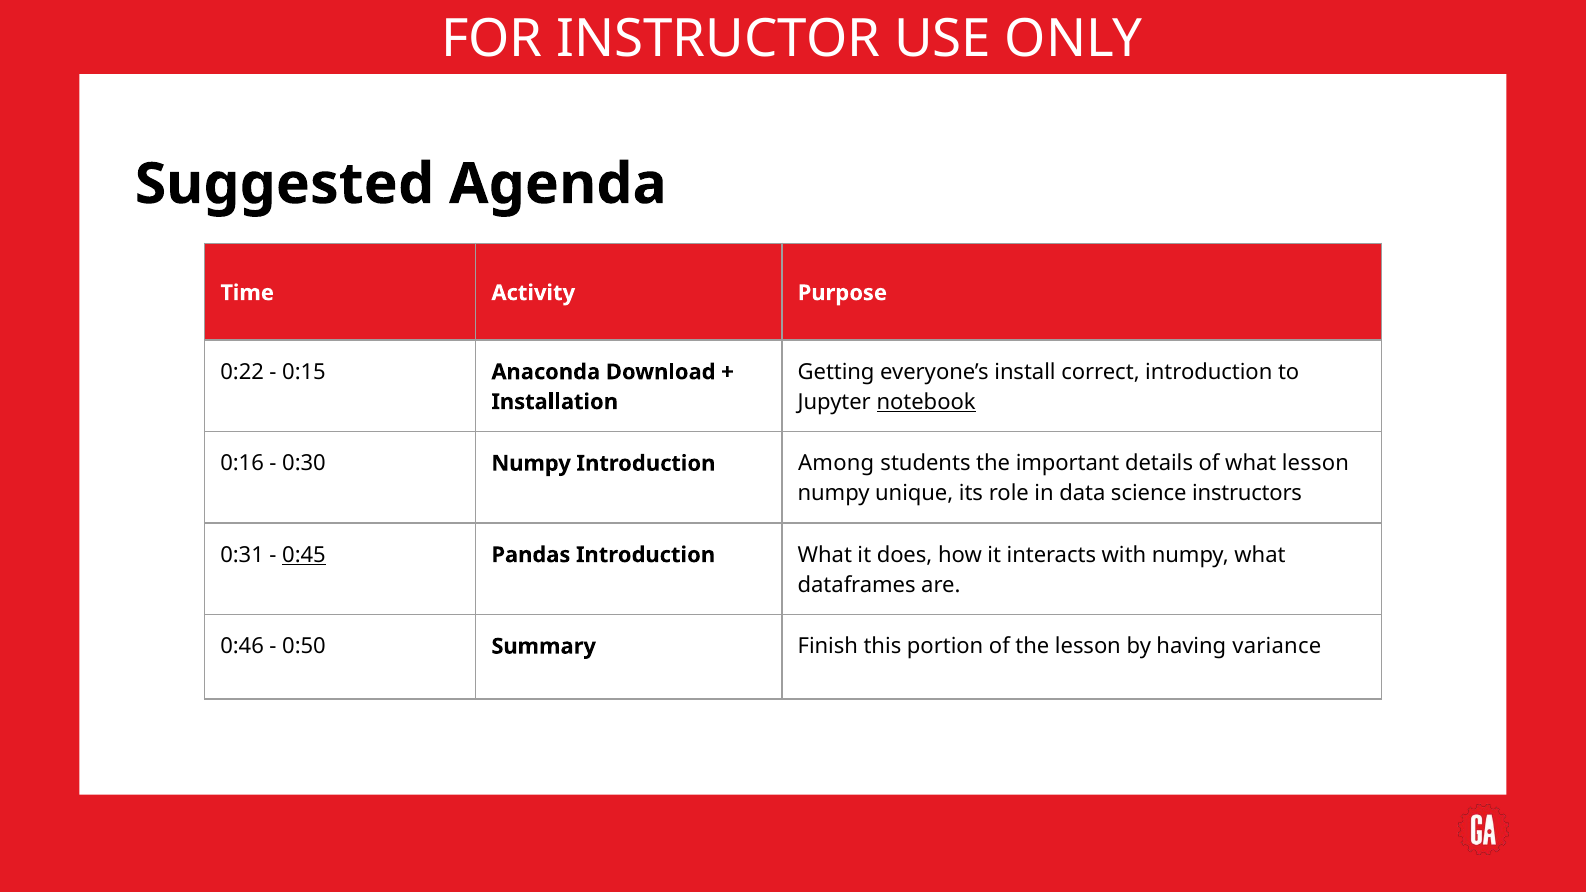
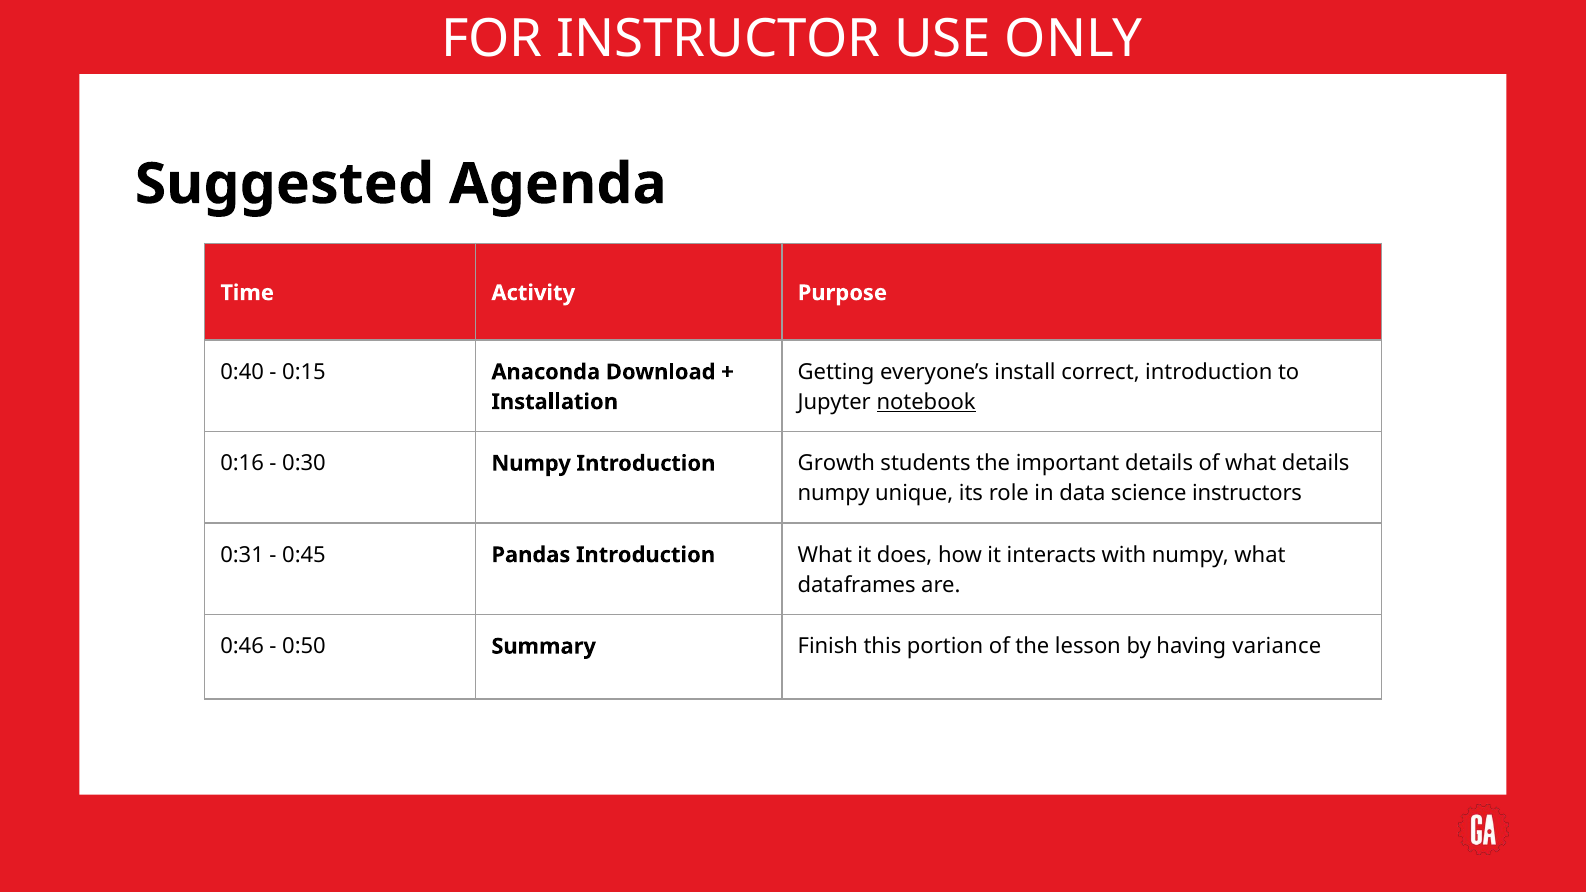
0:22: 0:22 -> 0:40 (242, 372)
Among: Among -> Growth (836, 464)
what lesson: lesson -> details (1316, 464)
0:45 underline: present -> none (304, 555)
